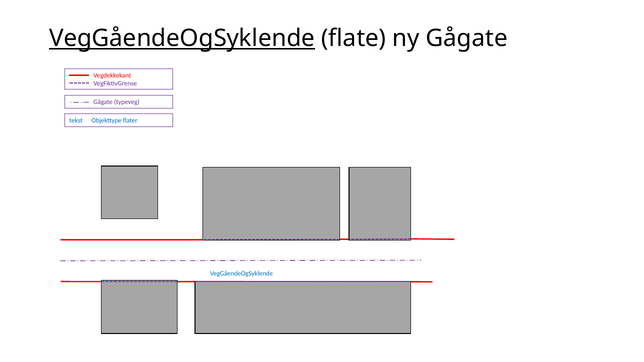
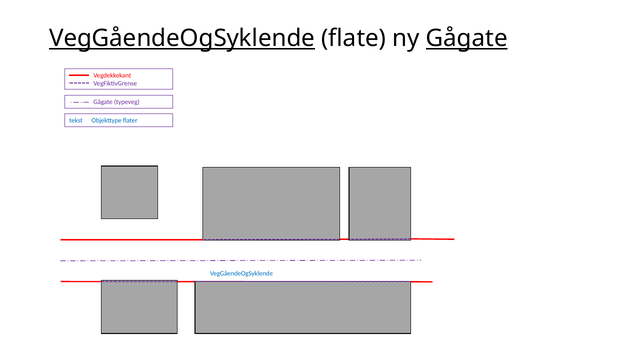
Gågate underline: none -> present (467, 38)
